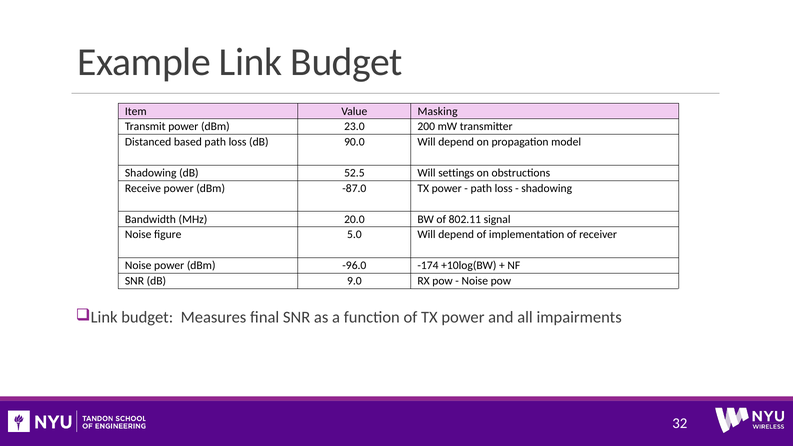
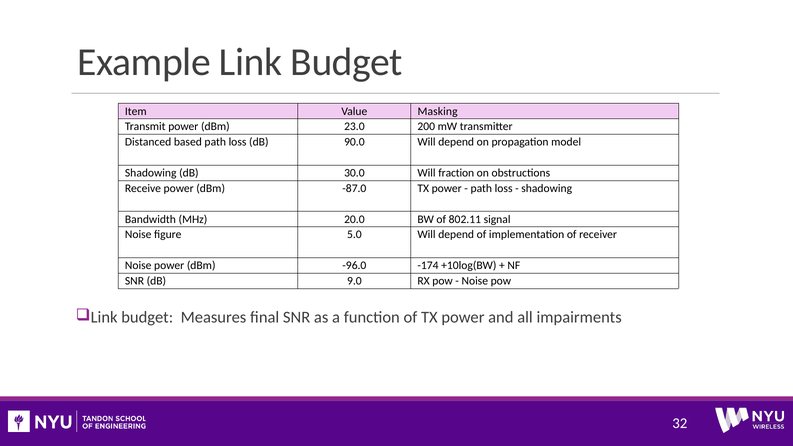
52.5: 52.5 -> 30.0 (354, 173)
settings: settings -> fraction (456, 173)
